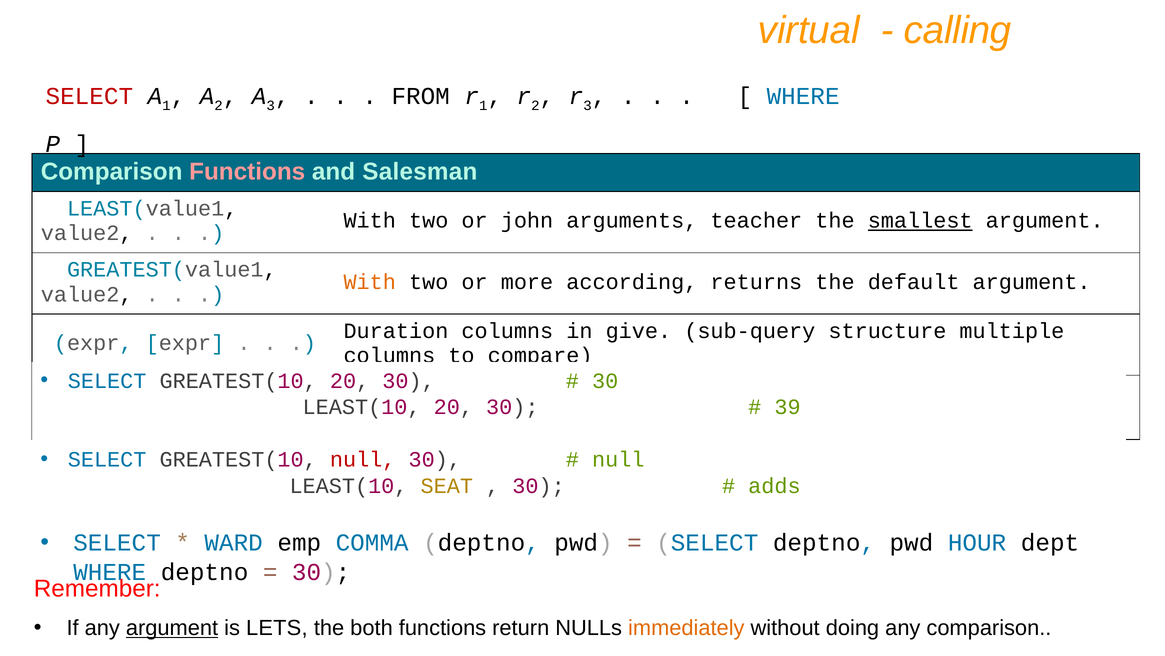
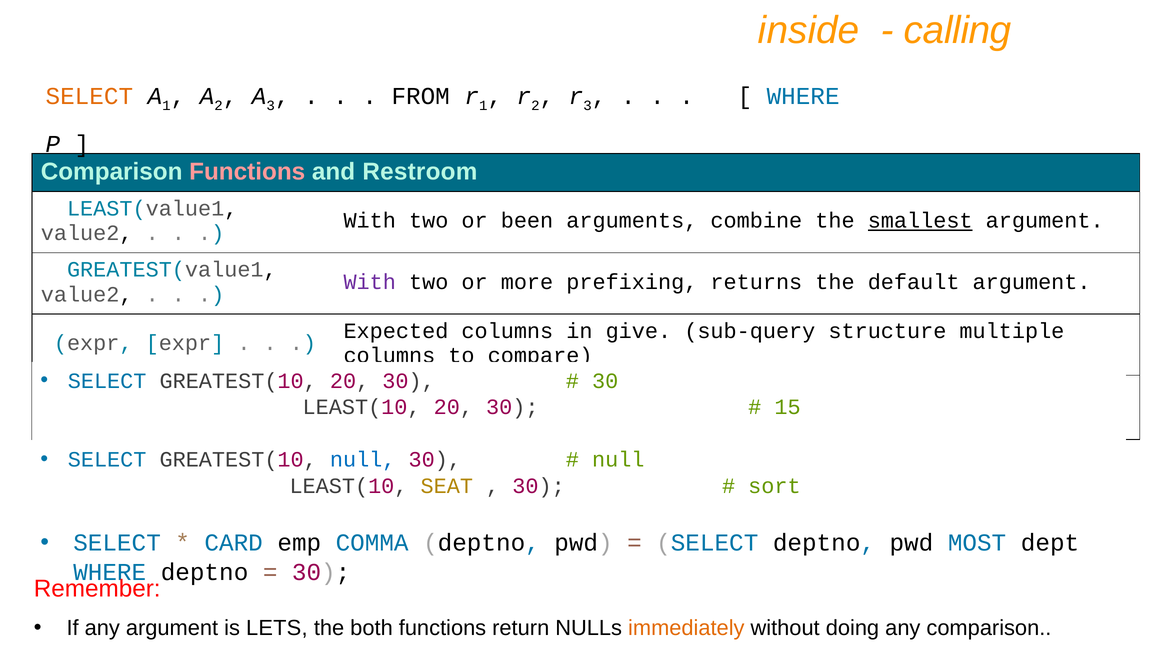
virtual: virtual -> inside (809, 30)
SELECT colour: red -> orange (89, 96)
Salesman: Salesman -> Restroom (420, 172)
john: john -> been (527, 220)
teacher: teacher -> combine (756, 220)
With colour: orange -> purple (370, 282)
according: according -> prefixing (632, 282)
Duration: Duration -> Expected (396, 330)
39: 39 -> 15 (788, 407)
null colour: red -> blue (363, 459)
adds: adds -> sort (774, 485)
WARD: WARD -> CARD (234, 542)
HOUR: HOUR -> MOST (977, 542)
argument underline: present -> none (172, 627)
